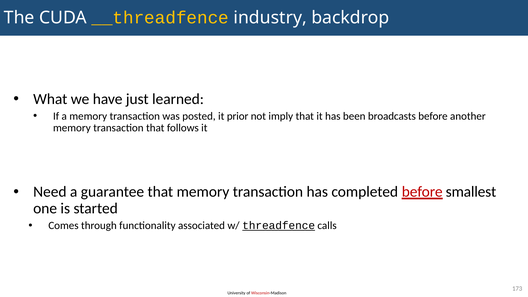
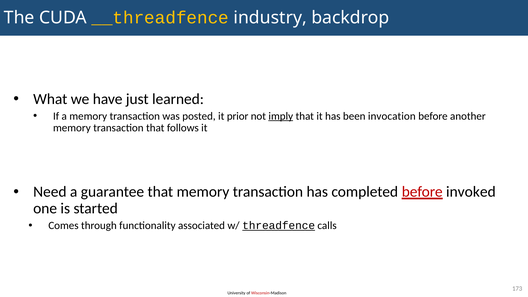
imply underline: none -> present (281, 116)
broadcasts: broadcasts -> invocation (392, 116)
smallest: smallest -> invoked (471, 192)
